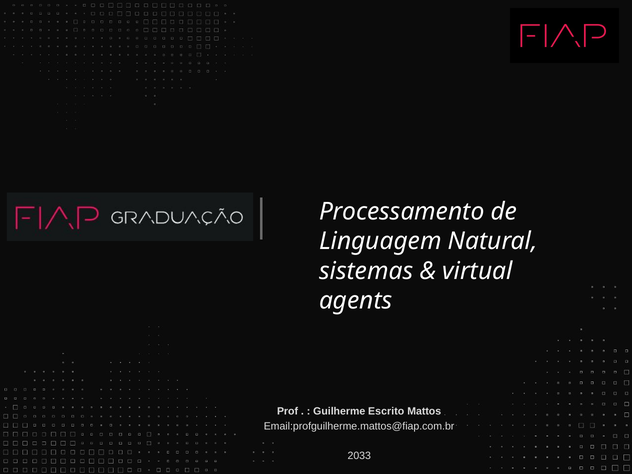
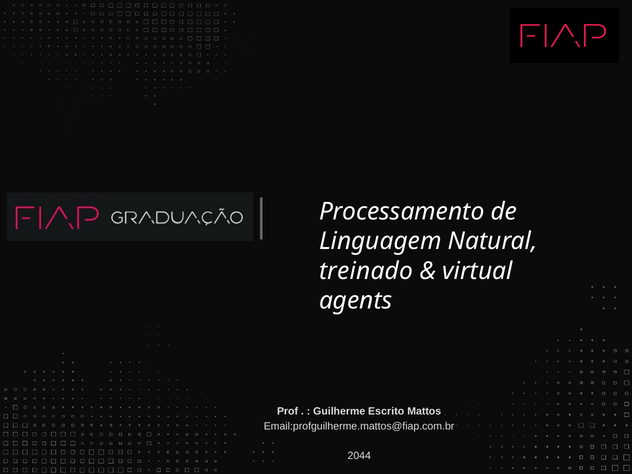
sistemas: sistemas -> treinado (366, 271)
2033: 2033 -> 2044 (359, 456)
